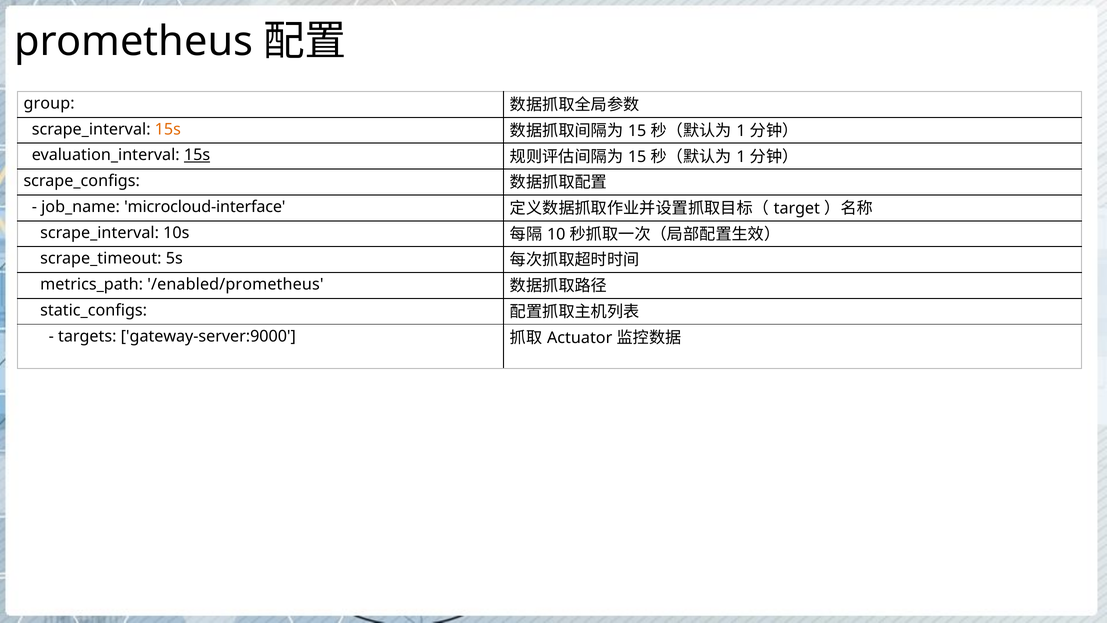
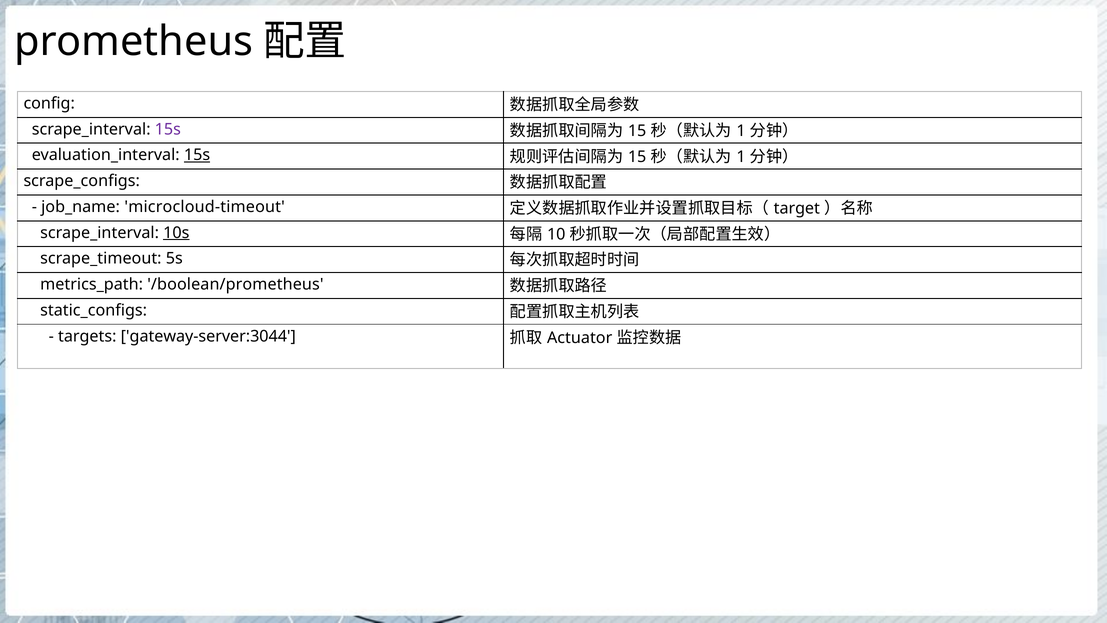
group: group -> config (49, 103)
15s colour: orange -> purple (168, 129)
microcloud-interface: microcloud-interface -> microcloud-timeout (205, 207)
10s underline: none -> present (176, 233)
/enabled/prometheus: /enabled/prometheus -> /boolean/prometheus (235, 284)
gateway-server:9000: gateway-server:9000 -> gateway-server:3044 (208, 336)
